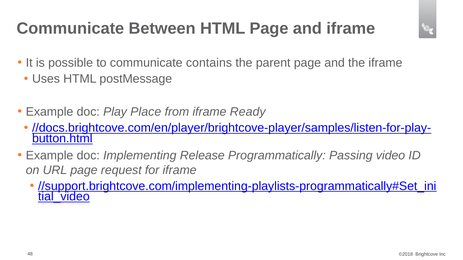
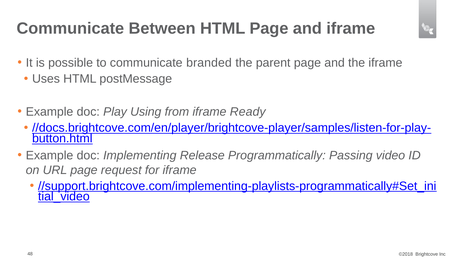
contains: contains -> branded (209, 63)
Place: Place -> Using (146, 112)
